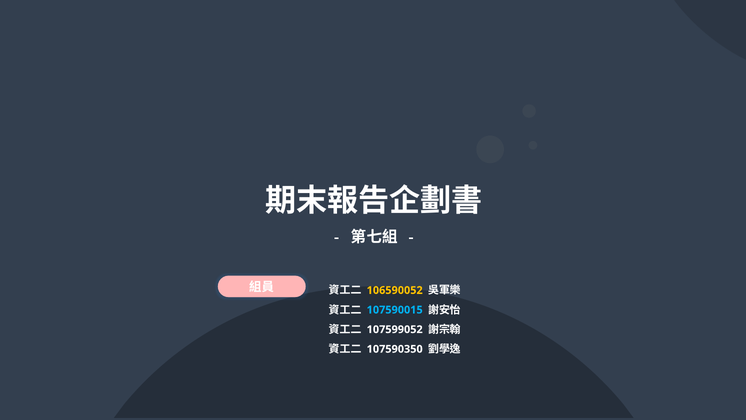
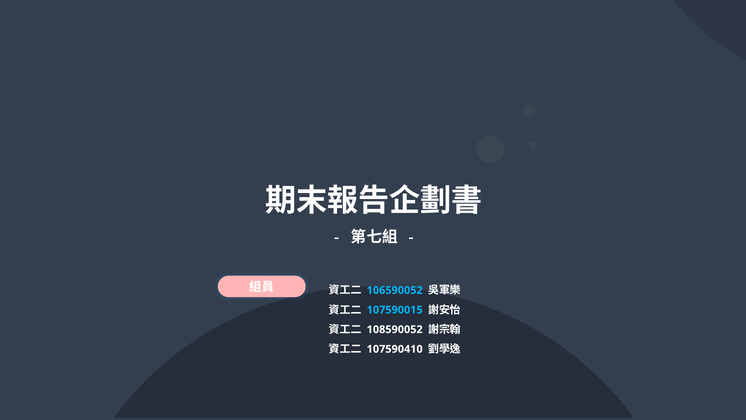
106590052 colour: yellow -> light blue (395, 290)
107599052: 107599052 -> 108590052 (395, 329)
107590350: 107590350 -> 107590410 (395, 349)
